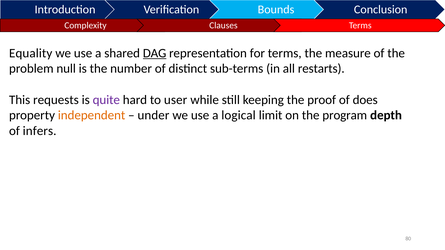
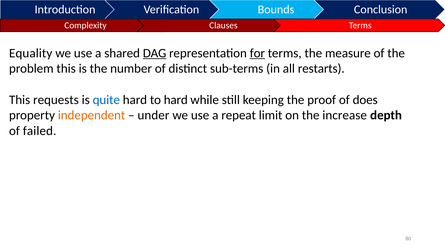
for underline: none -> present (257, 53)
problem null: null -> this (66, 69)
quite colour: purple -> blue (106, 100)
to user: user -> hard (176, 100)
logical: logical -> repeat (239, 115)
program: program -> increase (345, 115)
infers: infers -> failed (40, 131)
